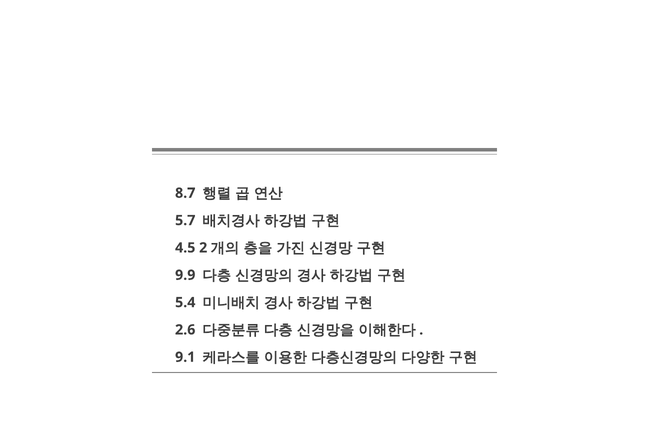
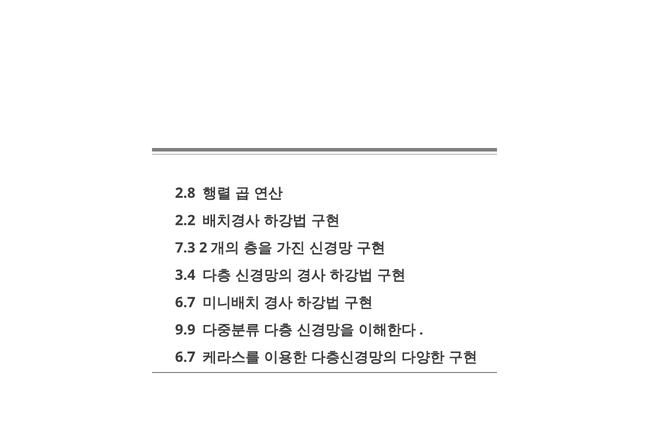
8.7: 8.7 -> 2.8 (185, 193)
5.7: 5.7 -> 2.2 (185, 221)
4.5: 4.5 -> 7.3 (185, 248)
9.9: 9.9 -> 3.4 (185, 275)
5.4: 5.4 -> 6.7 (185, 303)
2.6: 2.6 -> 9.9 (185, 330)
9.1: 9.1 -> 6.7 (185, 358)
